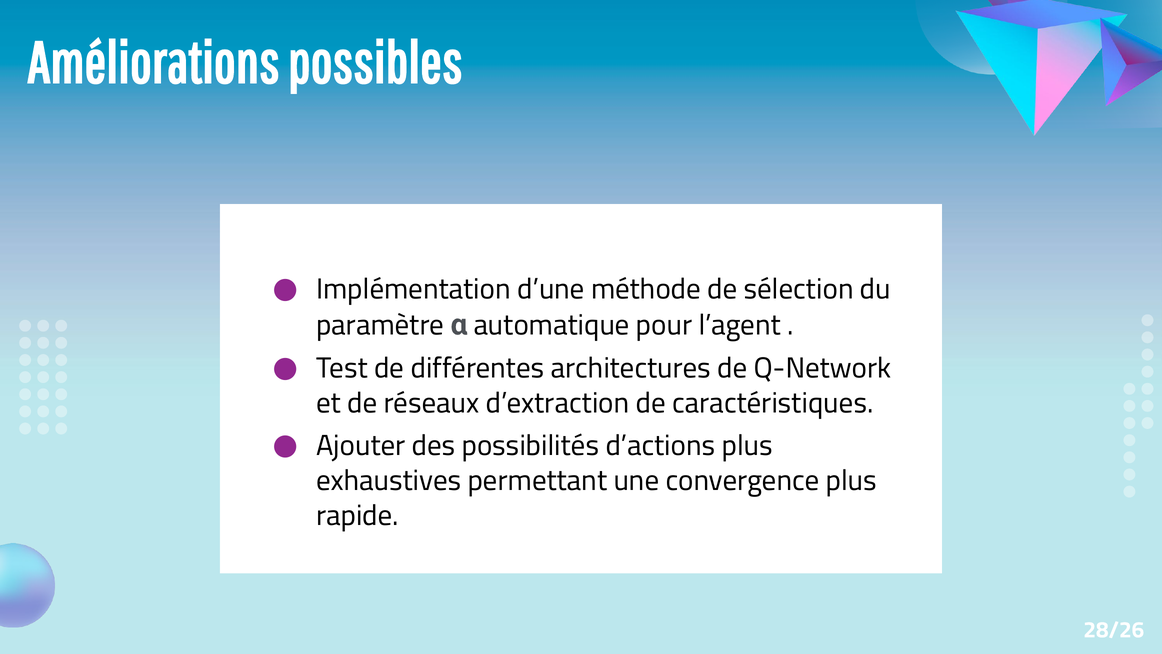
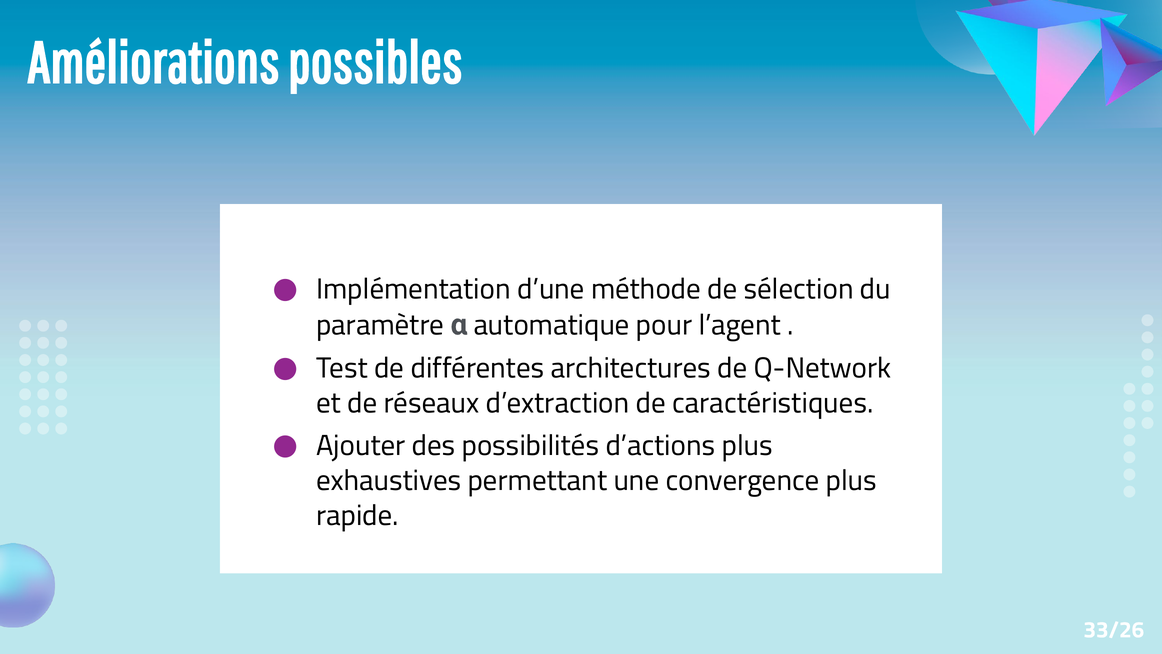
28/26: 28/26 -> 33/26 (1114, 630)
